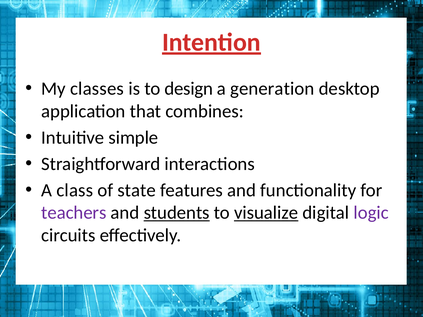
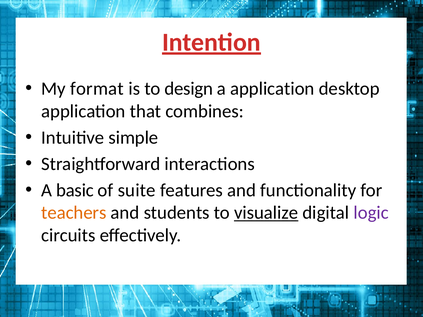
classes: classes -> format (97, 89)
a generation: generation -> application (272, 89)
class: class -> basic (75, 190)
state: state -> suite (137, 190)
teachers colour: purple -> orange (74, 213)
students underline: present -> none (177, 213)
